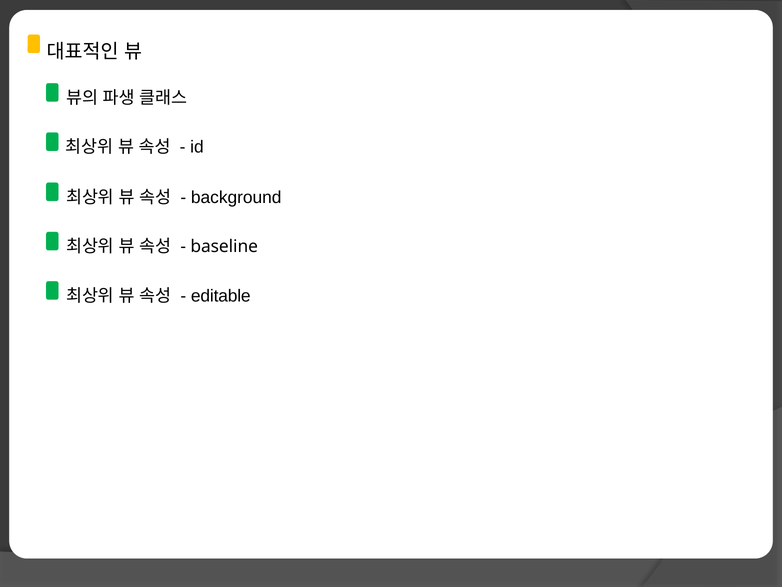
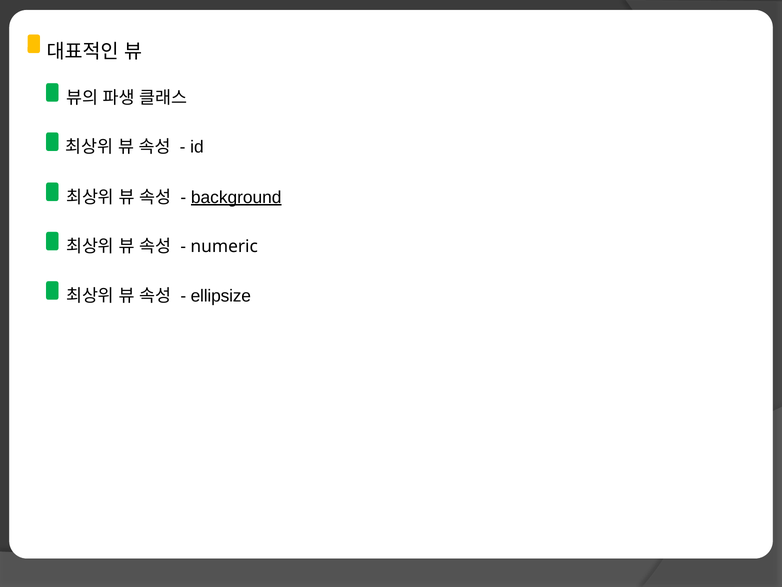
background underline: none -> present (236, 197)
baseline: baseline -> numeric (224, 246)
editable: editable -> ellipsize (221, 296)
